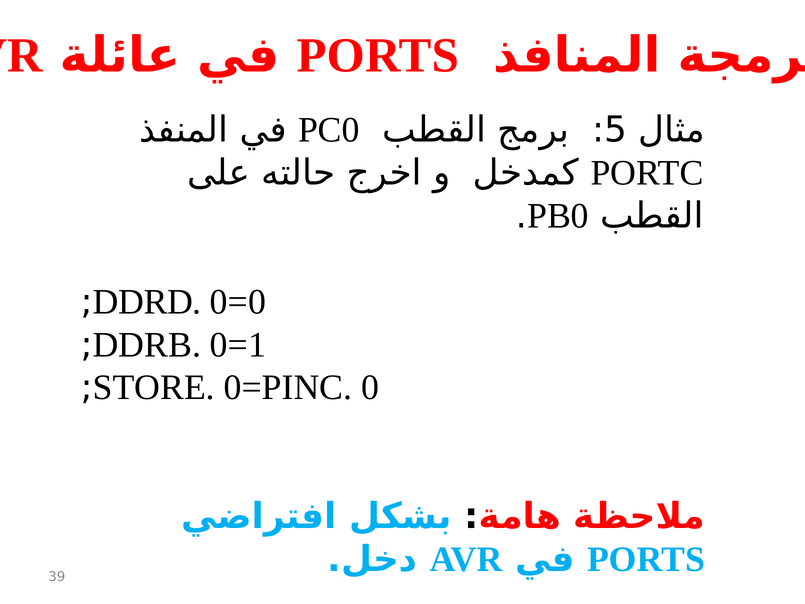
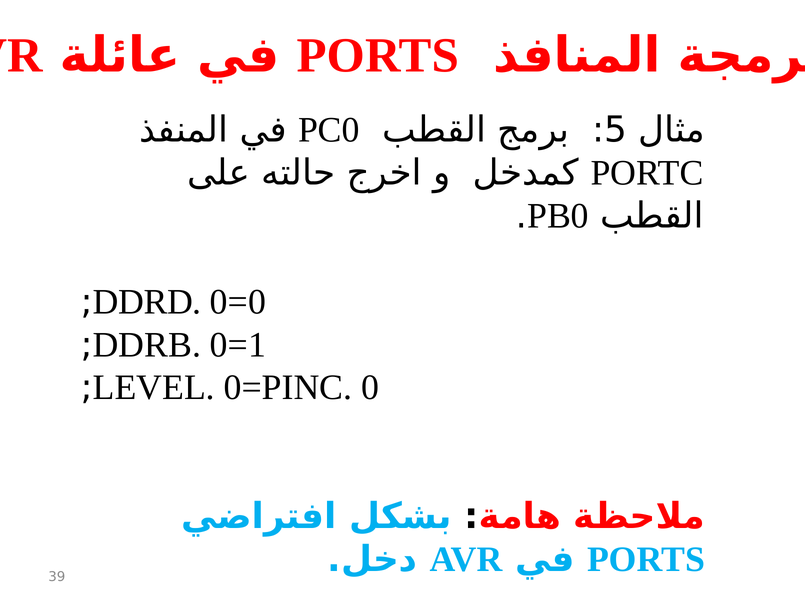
STORE: STORE -> LEVEL (154, 387)
